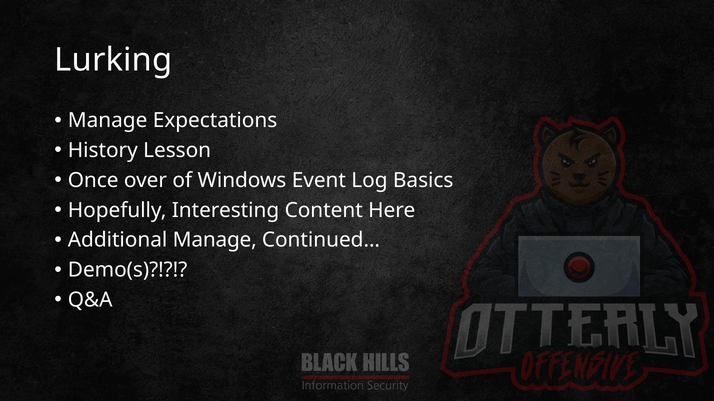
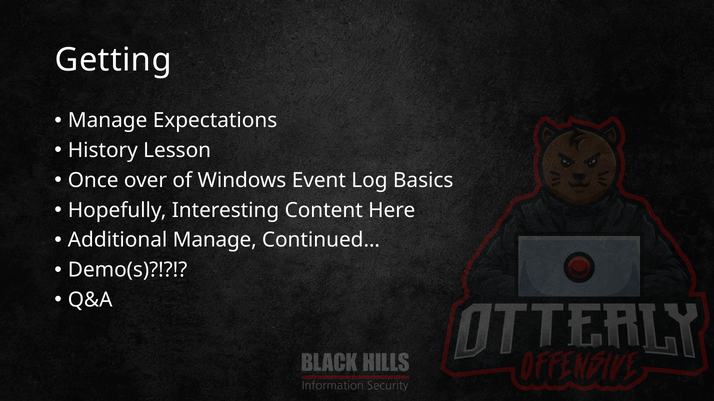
Lurking: Lurking -> Getting (113, 60)
